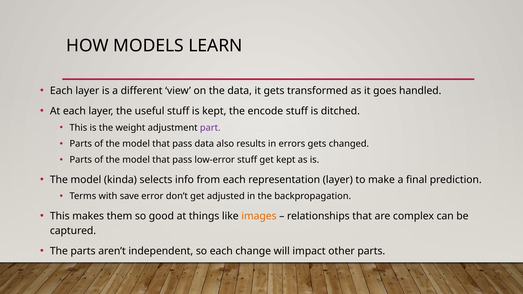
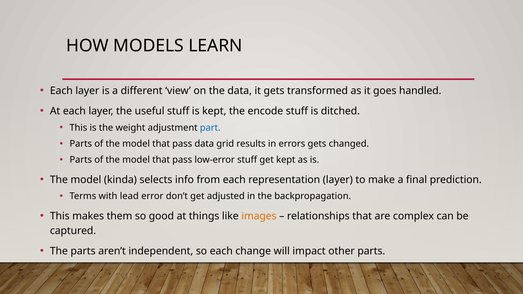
part colour: purple -> blue (210, 128)
also: also -> grid (225, 144)
save: save -> lead (129, 196)
